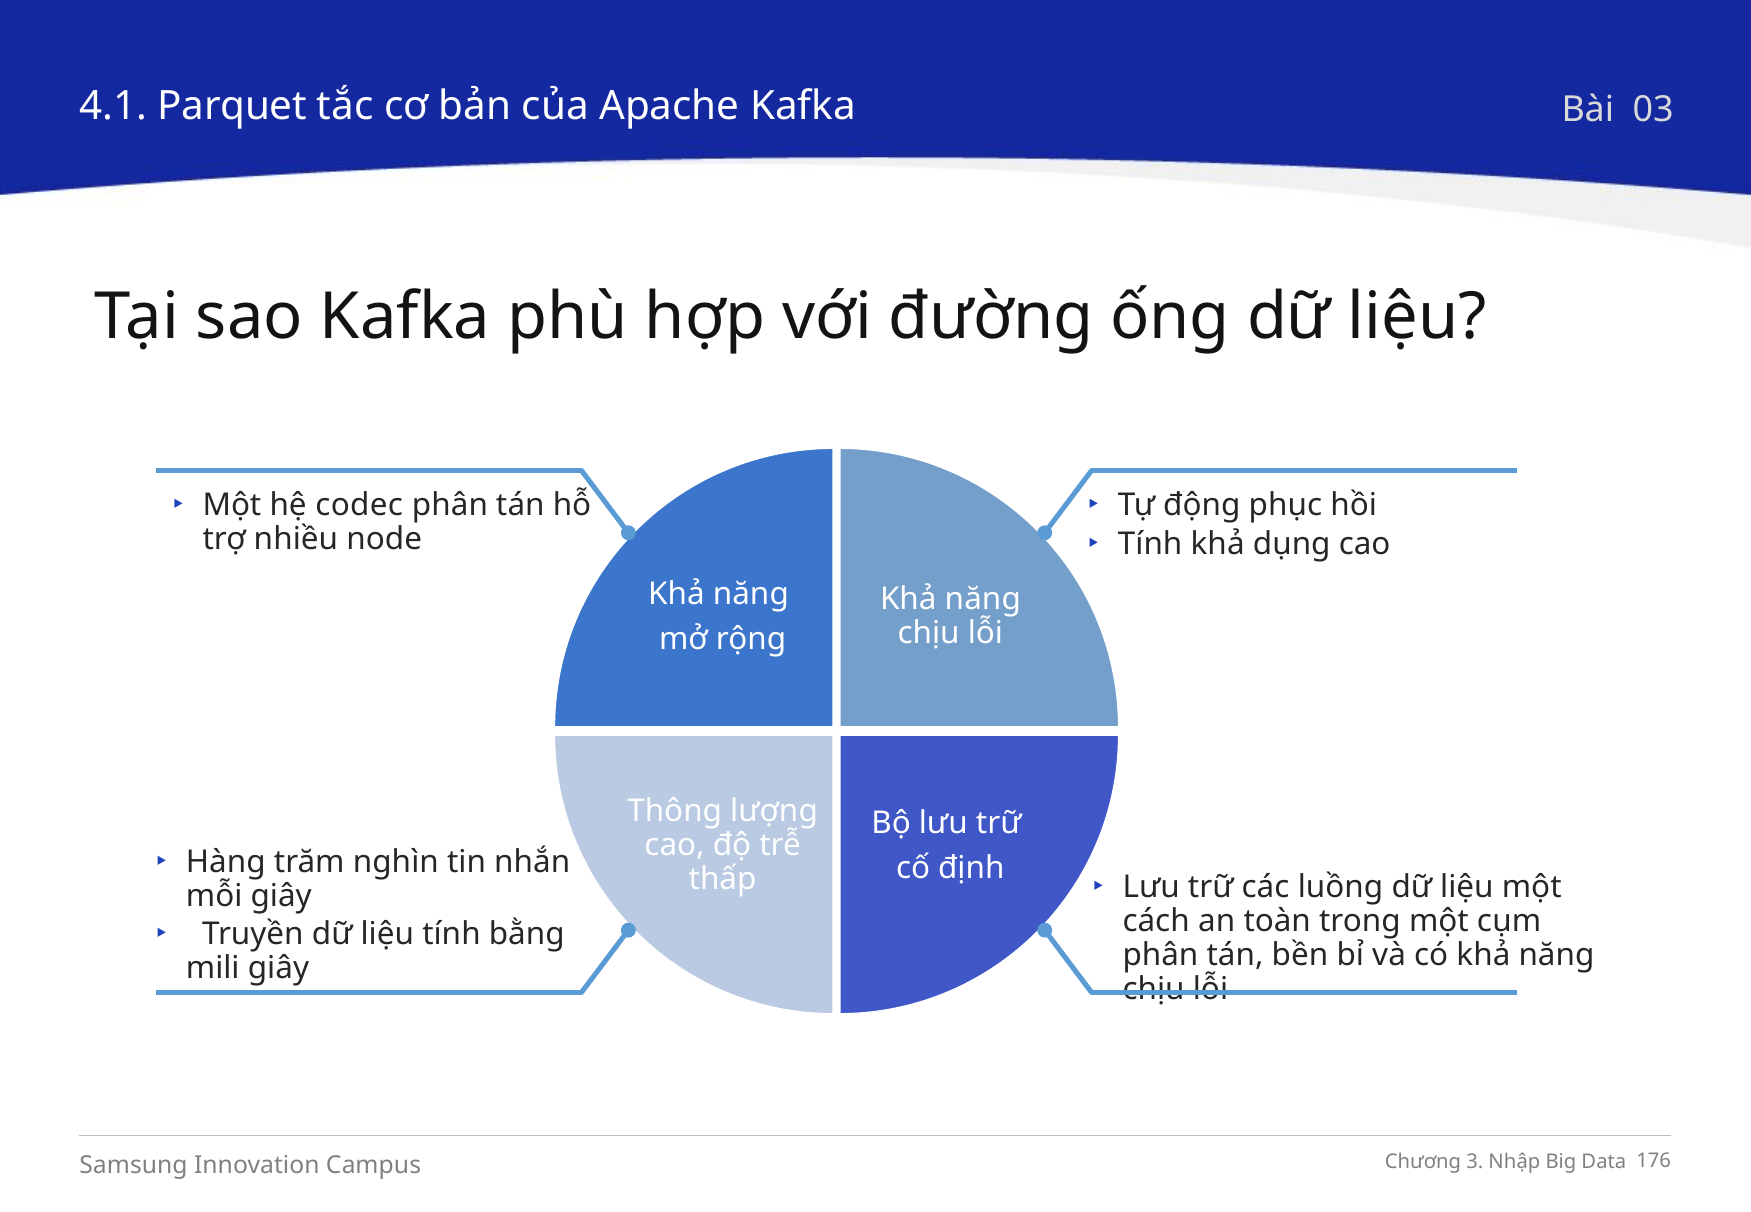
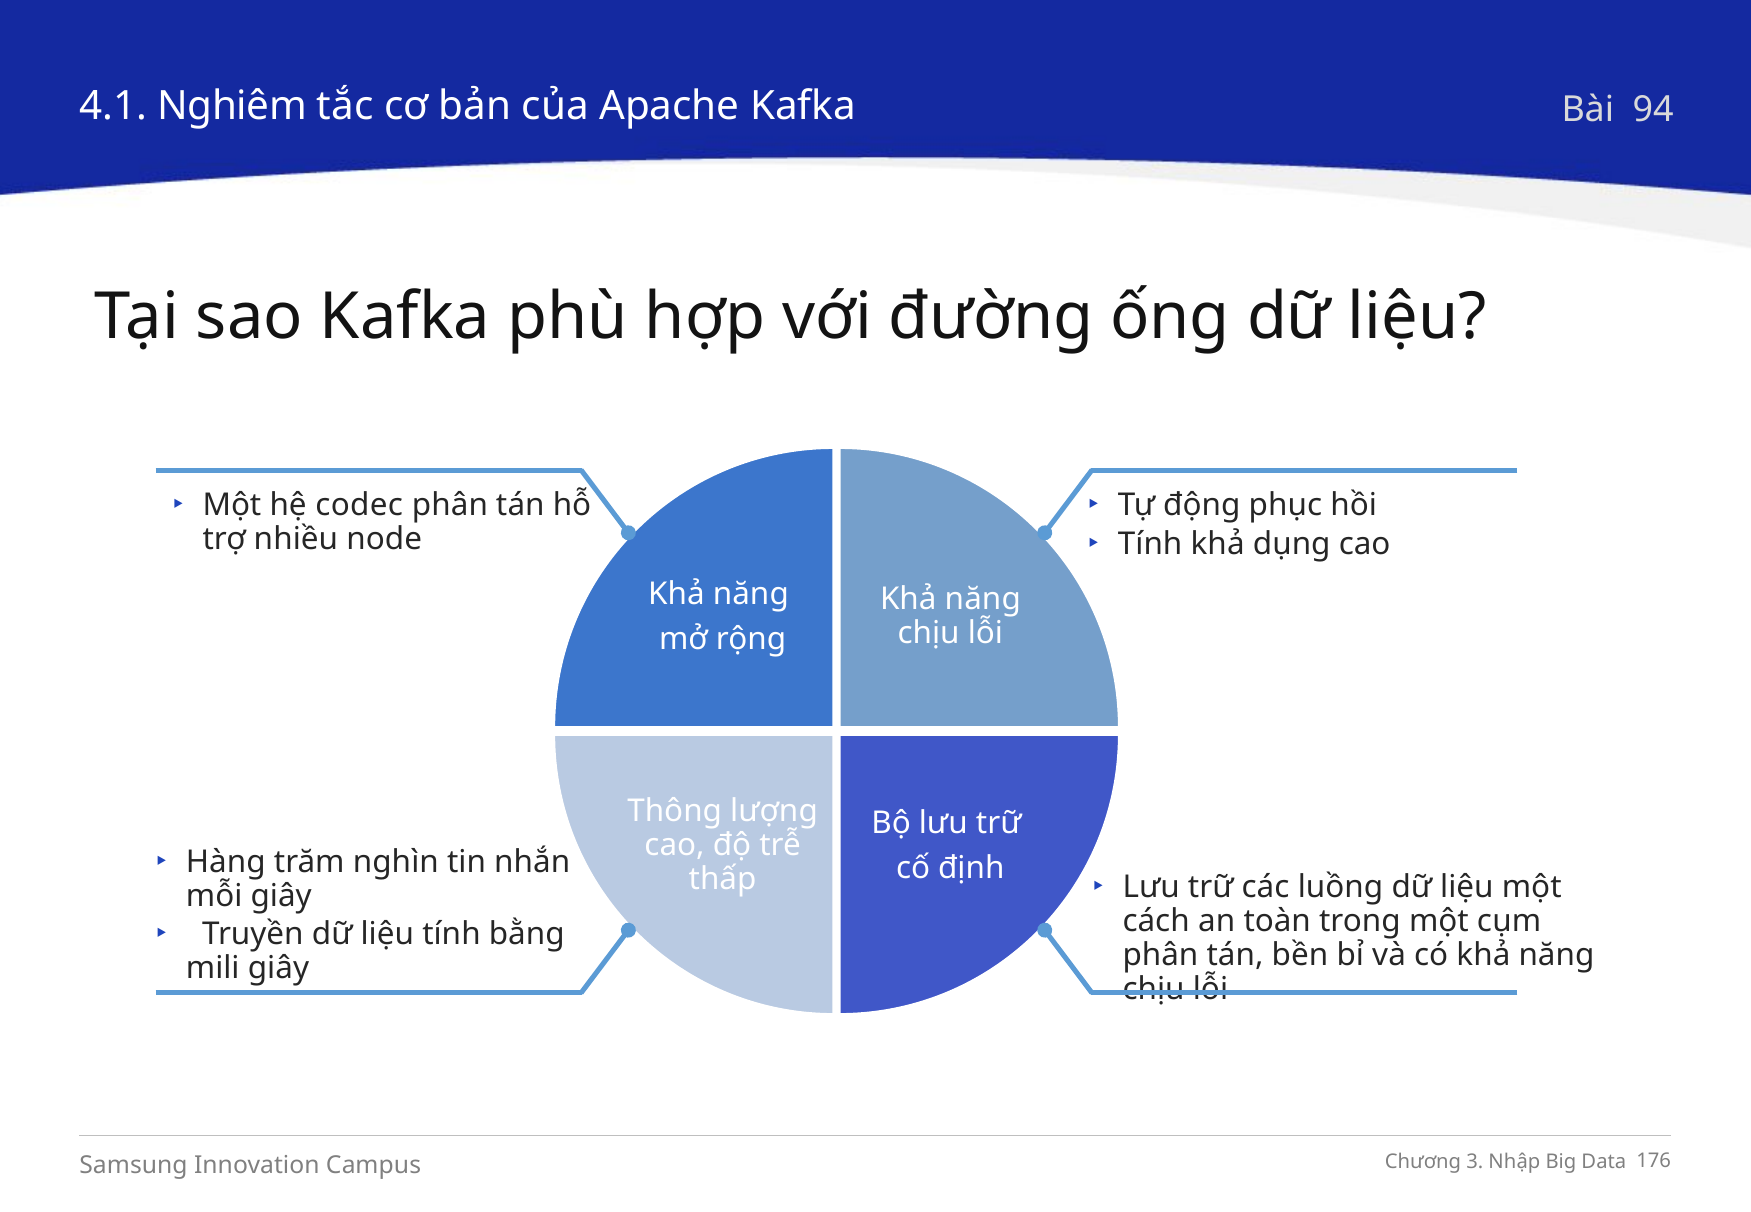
Parquet: Parquet -> Nghiêm (232, 106)
03: 03 -> 94 (1653, 109)
